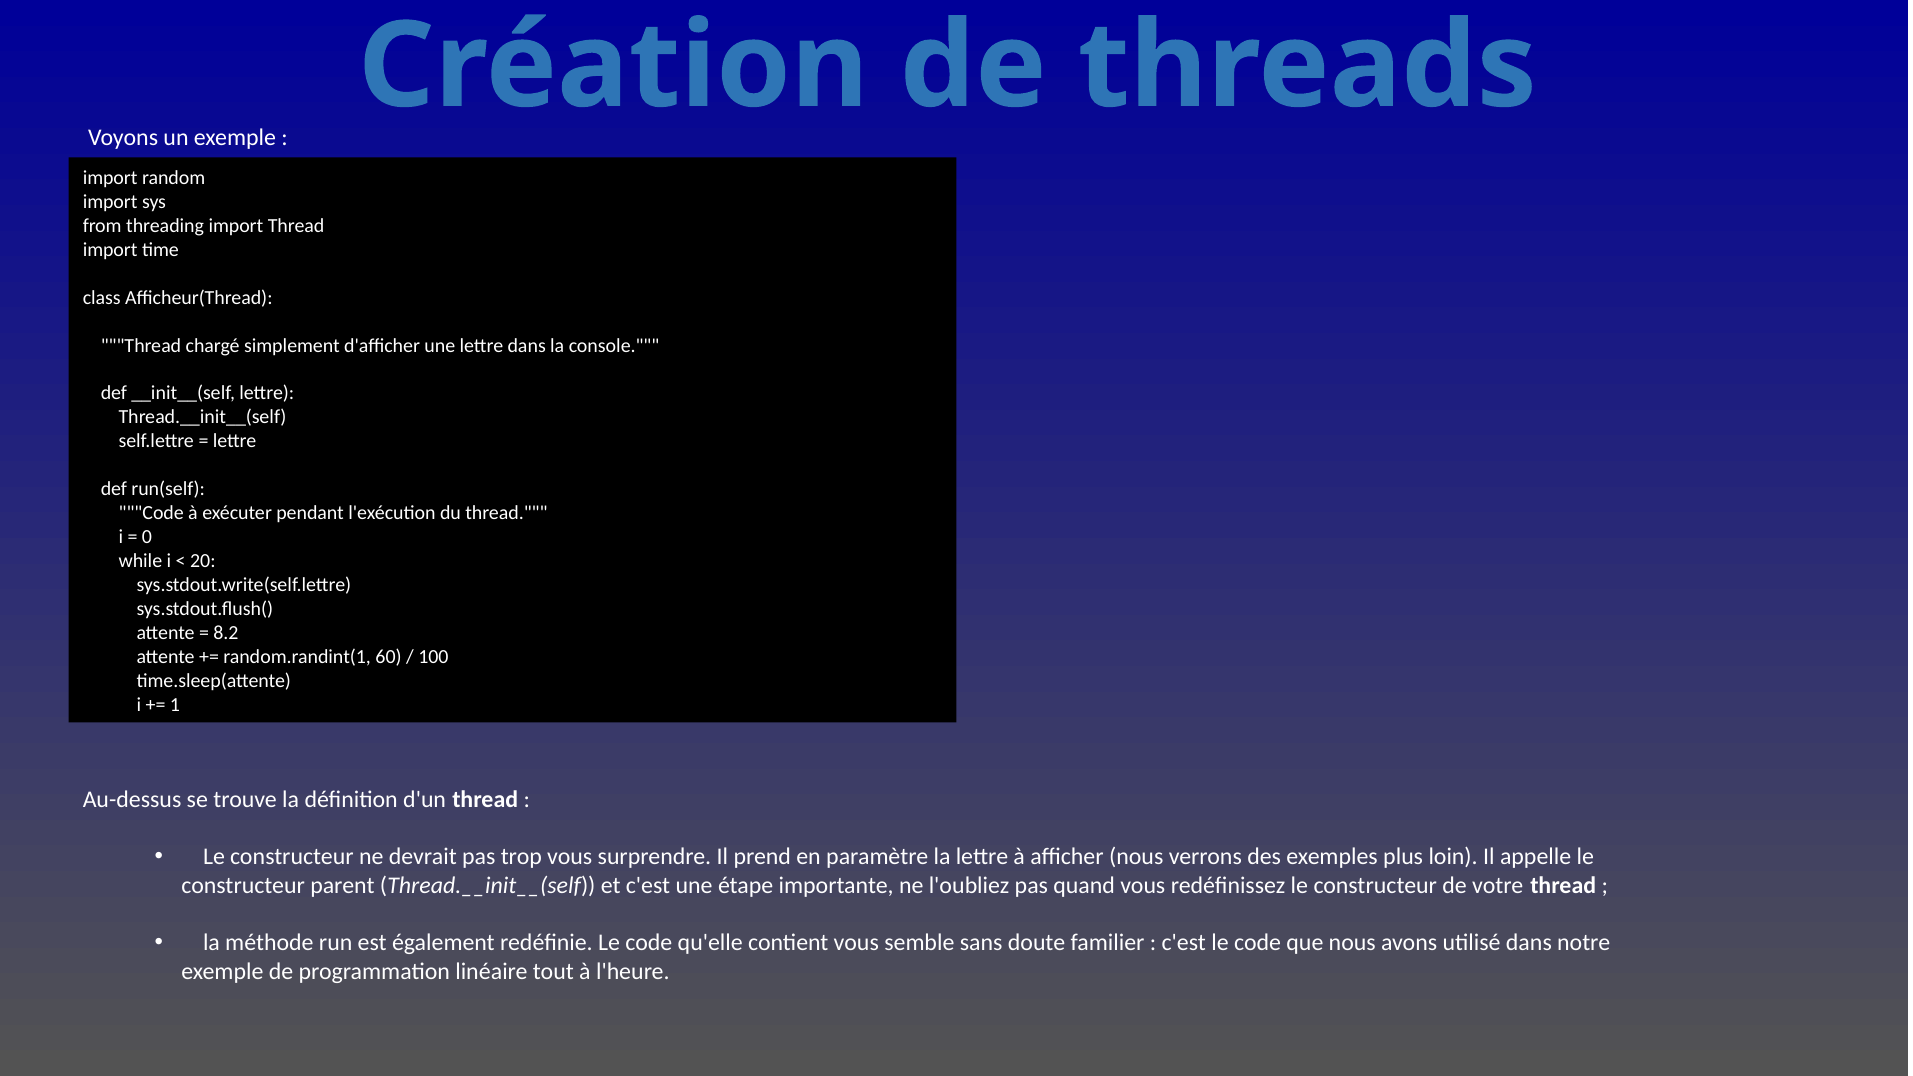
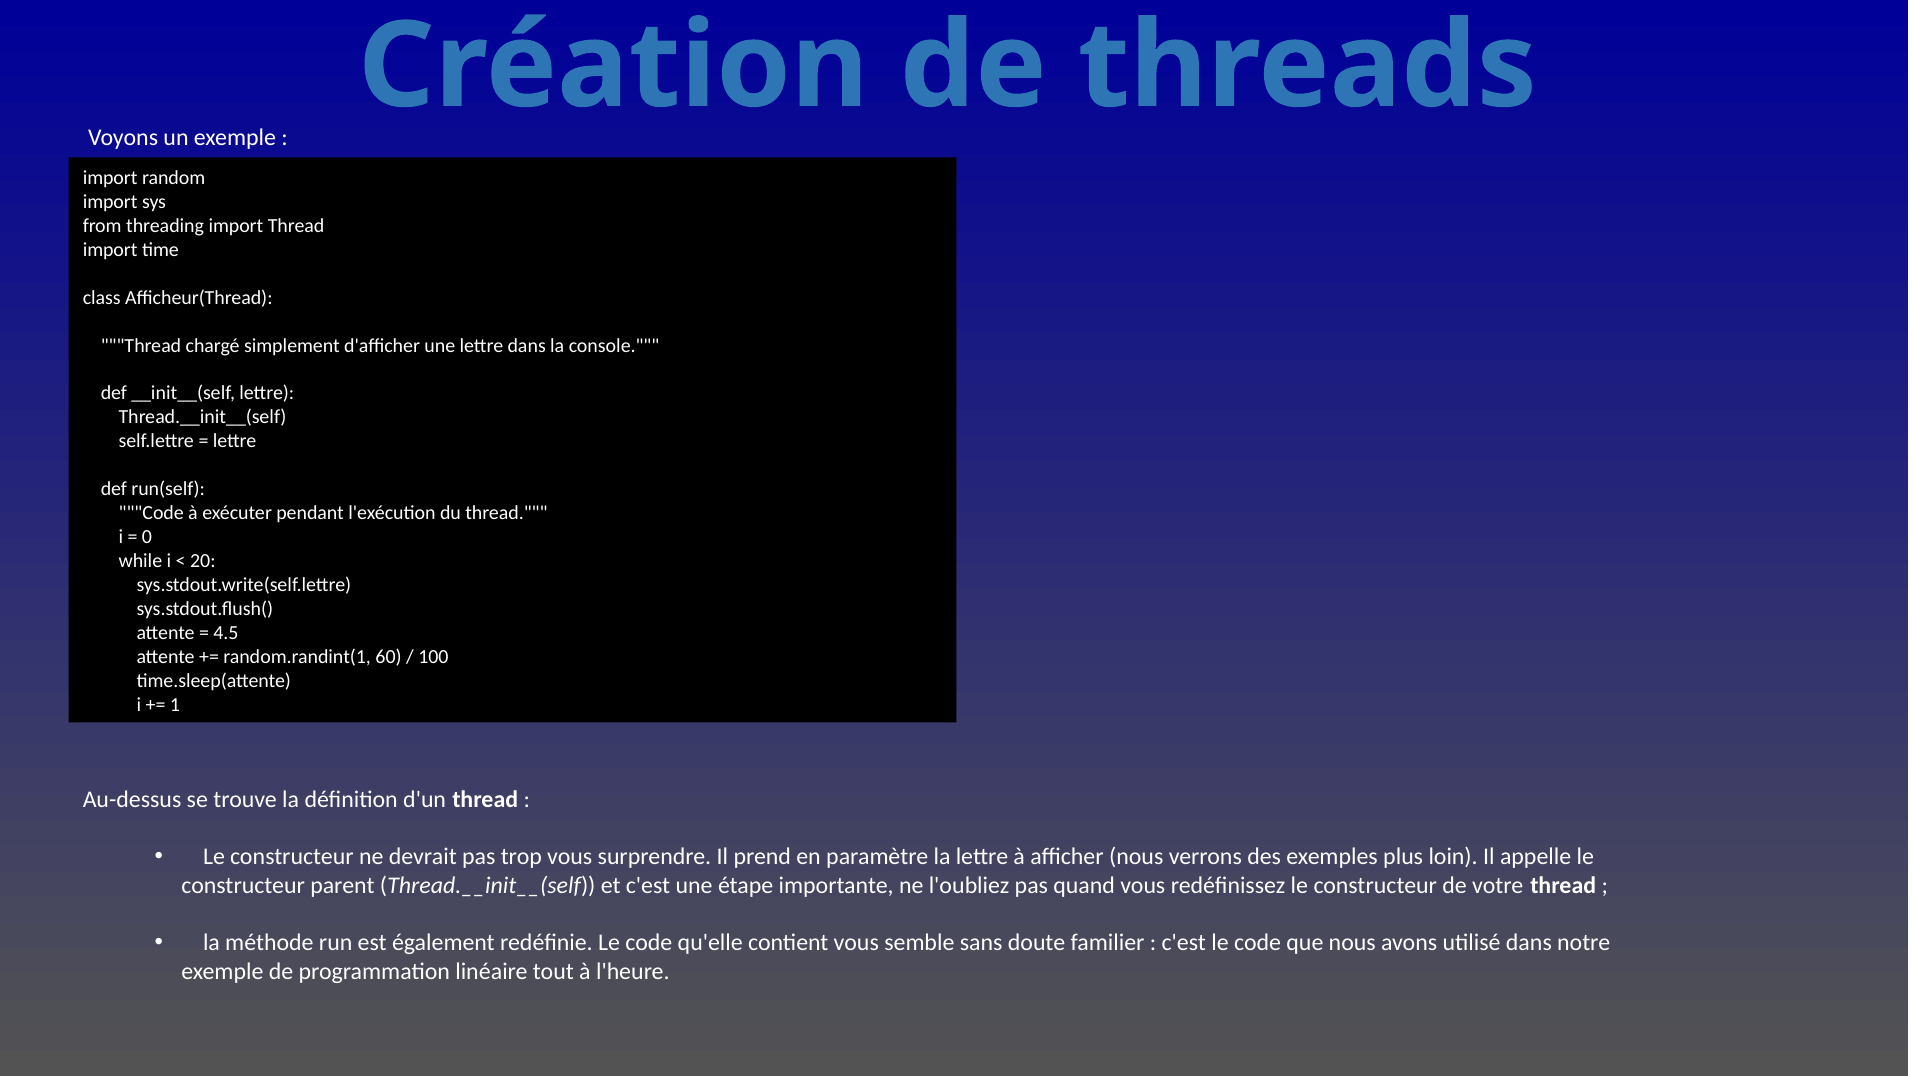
8.2: 8.2 -> 4.5 (226, 633)
